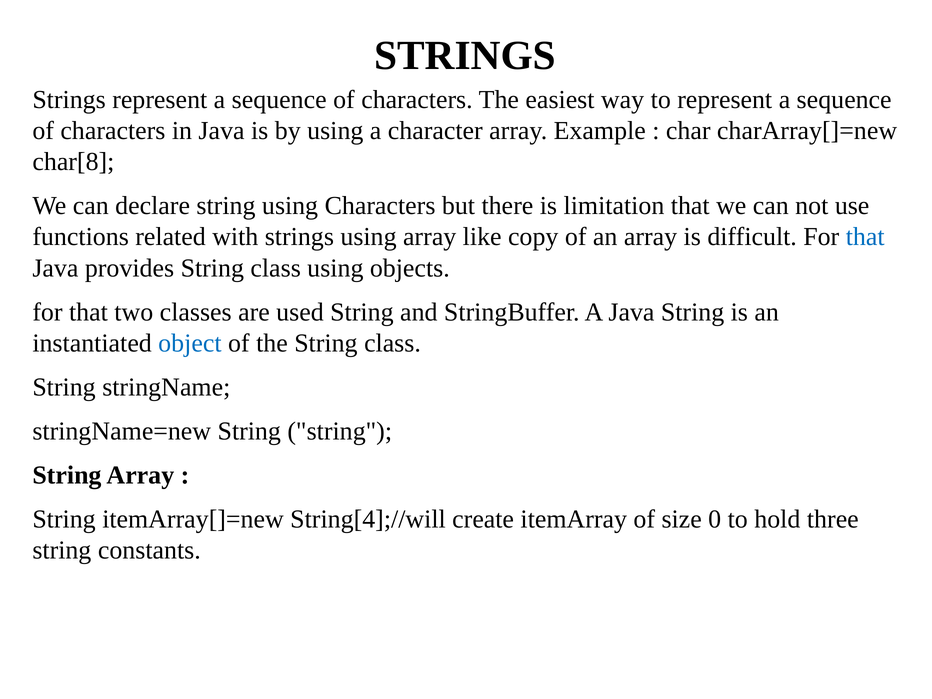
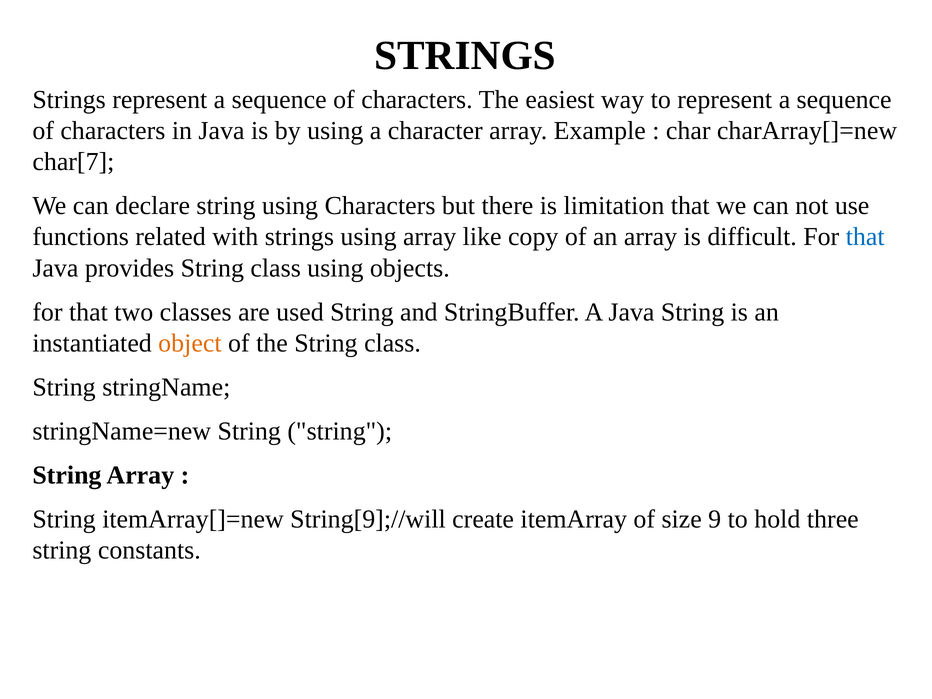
char[8: char[8 -> char[7 (73, 162)
object colour: blue -> orange (190, 343)
String[4];//will: String[4];//will -> String[9];//will (368, 519)
0: 0 -> 9 (715, 519)
